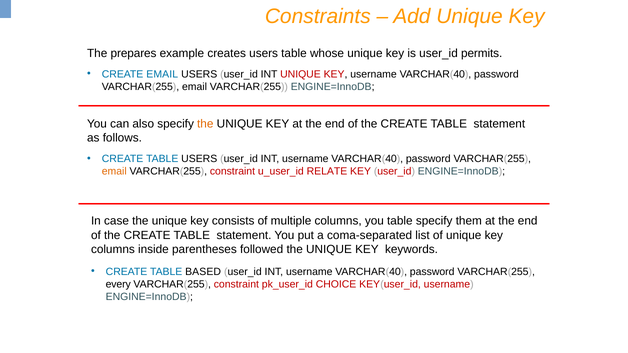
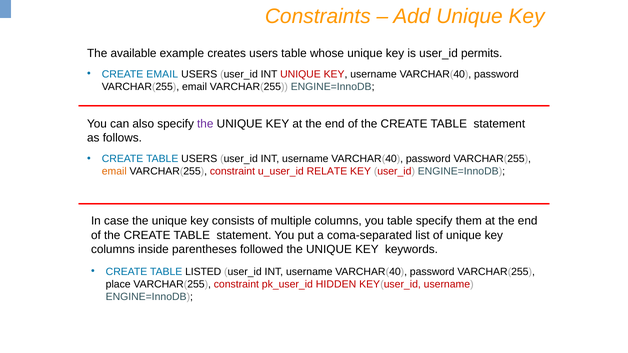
prepares: prepares -> available (134, 53)
the colour: orange -> purple (205, 124)
BASED: BASED -> LISTED (203, 272)
every: every -> place (118, 284)
CHOICE: CHOICE -> HIDDEN (336, 284)
